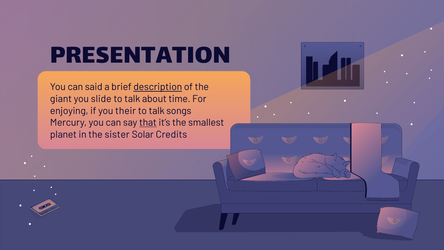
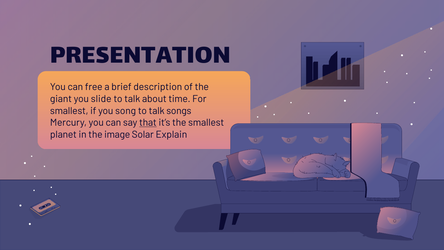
said: said -> free (94, 87)
description underline: present -> none (158, 87)
enjoying: enjoying -> smallest (69, 111)
their: their -> song (126, 111)
sister: sister -> image (117, 134)
Credits: Credits -> Explain (171, 134)
